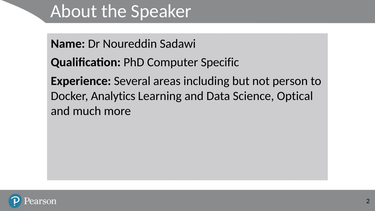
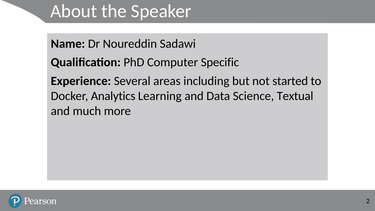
person: person -> started (290, 81)
Optical: Optical -> Textual (295, 96)
